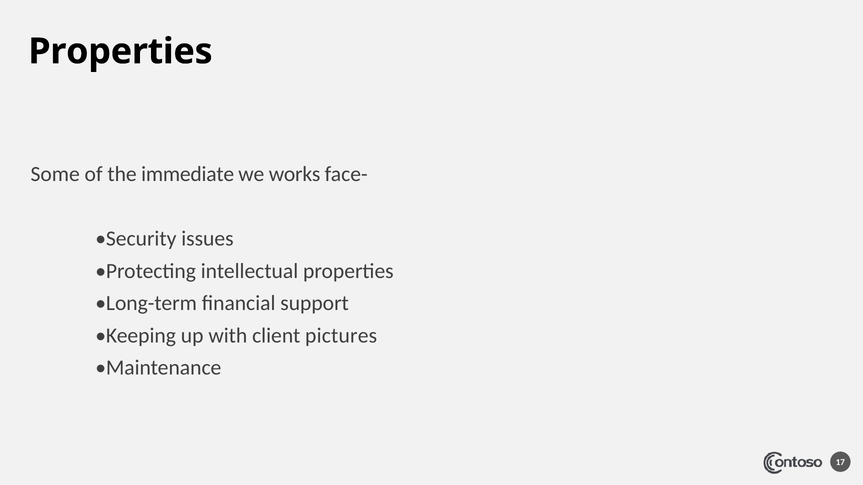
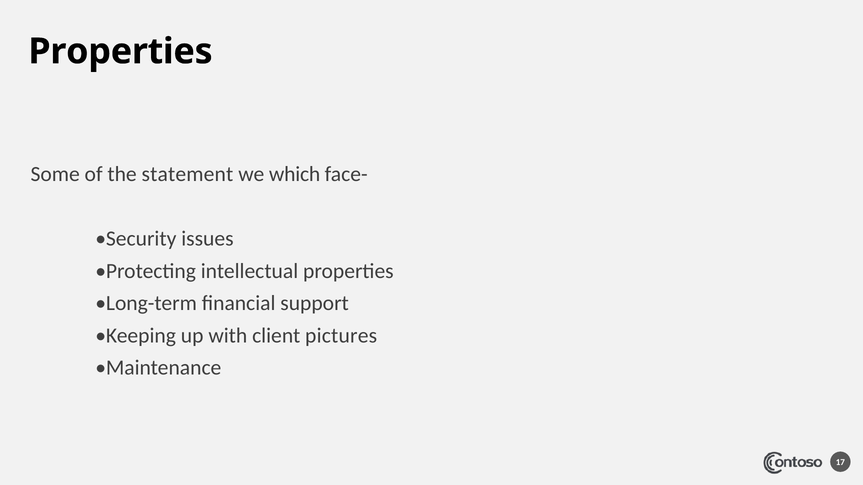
immediate: immediate -> statement (187, 174)
works: works -> which (295, 174)
